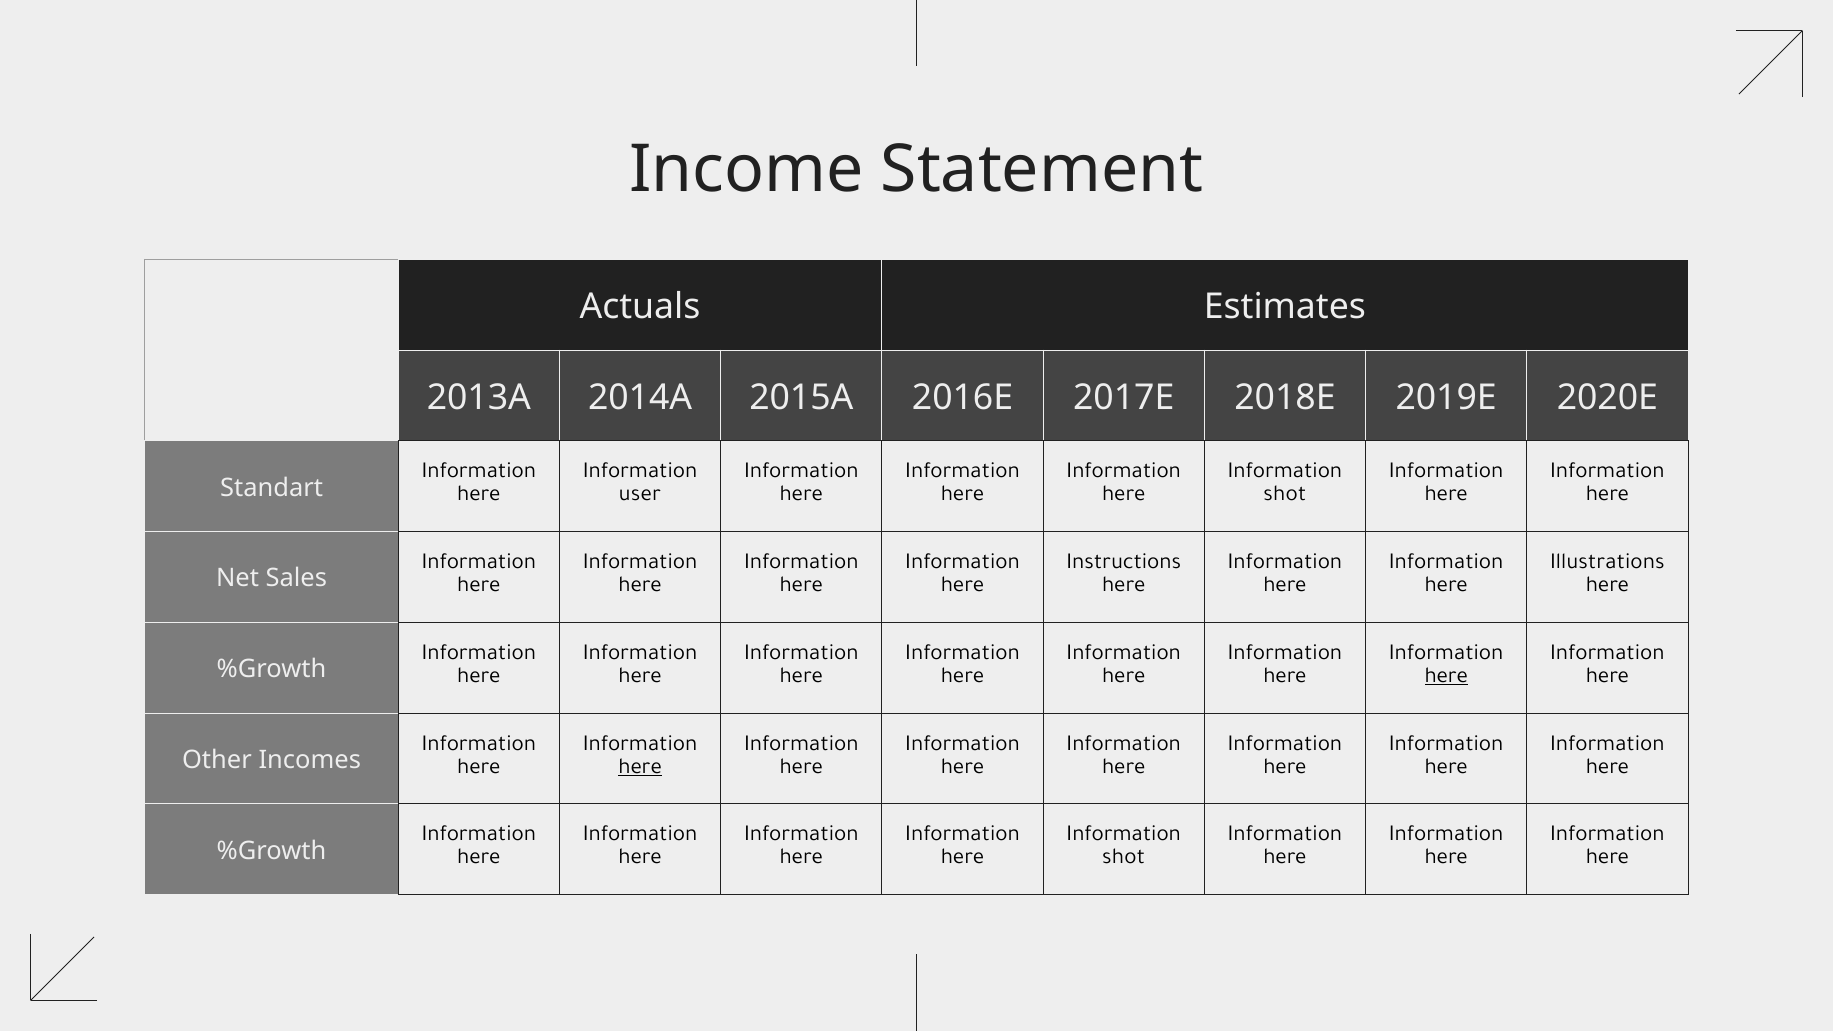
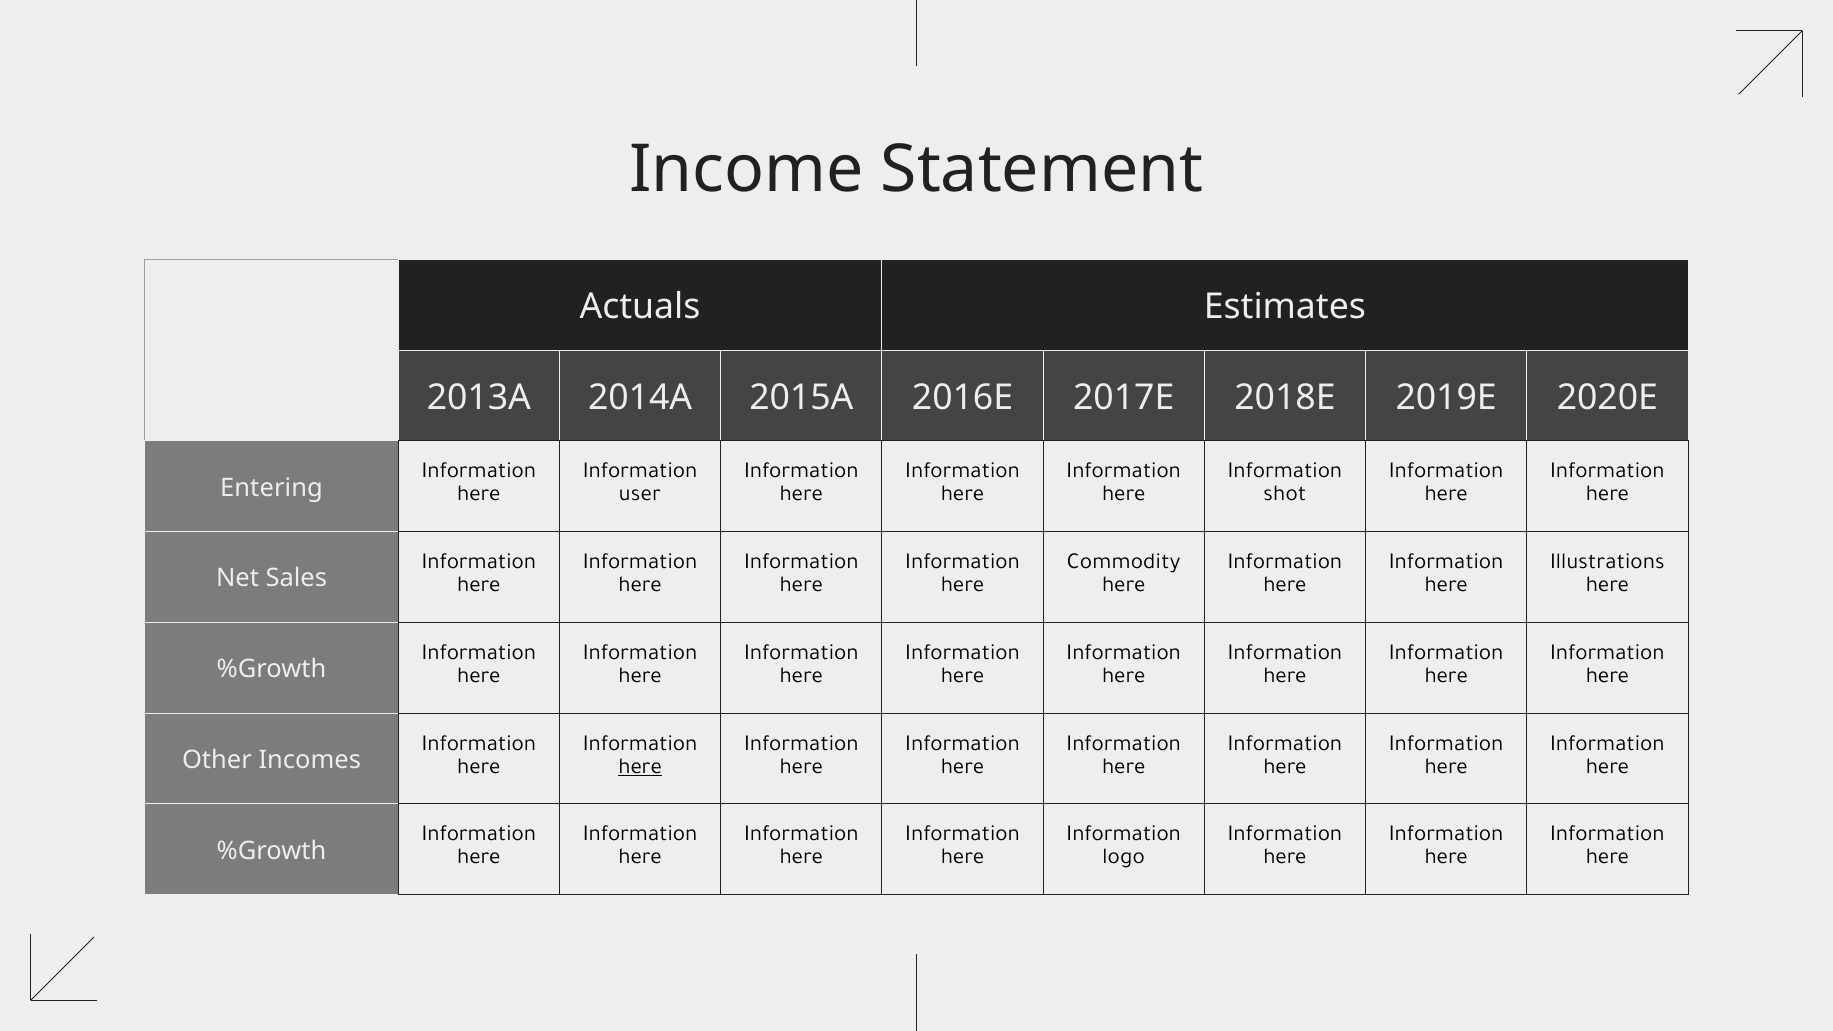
Standart: Standart -> Entering (271, 488)
Instructions: Instructions -> Commodity (1124, 561)
here underline: present -> none (1446, 675)
shot: shot -> logo (1124, 856)
